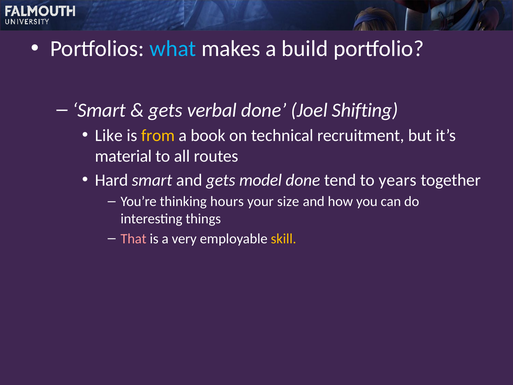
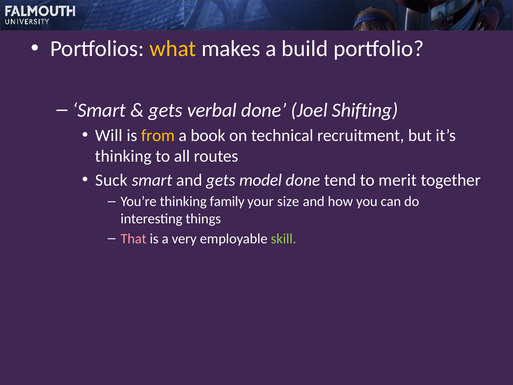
what colour: light blue -> yellow (173, 49)
Like: Like -> Will (109, 135)
material: material -> thinking (123, 156)
Hard: Hard -> Suck (111, 180)
years: years -> merit (398, 180)
hours: hours -> family (227, 201)
skill colour: yellow -> light green (284, 238)
